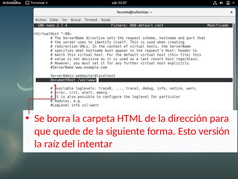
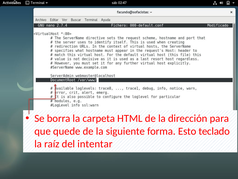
versión: versión -> teclado (214, 131)
